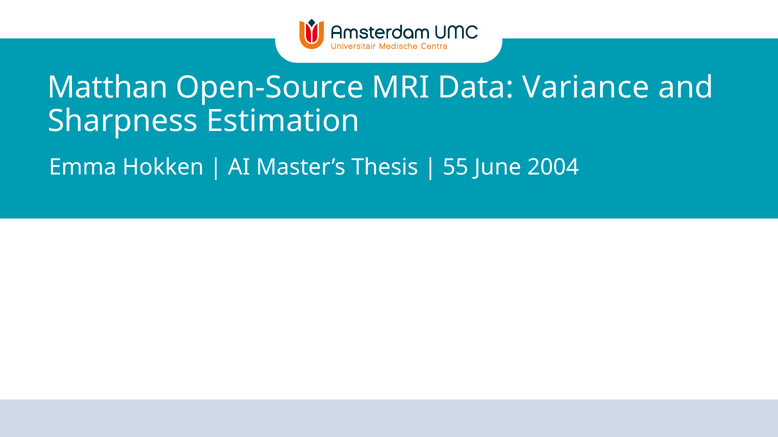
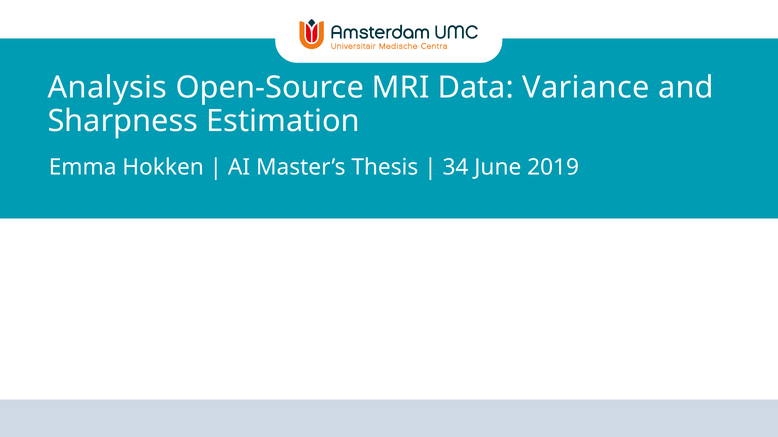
Matthan: Matthan -> Analysis (108, 88)
55: 55 -> 34 (455, 167)
2004: 2004 -> 2019 (553, 167)
